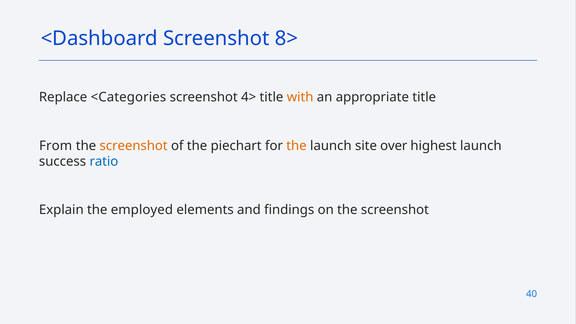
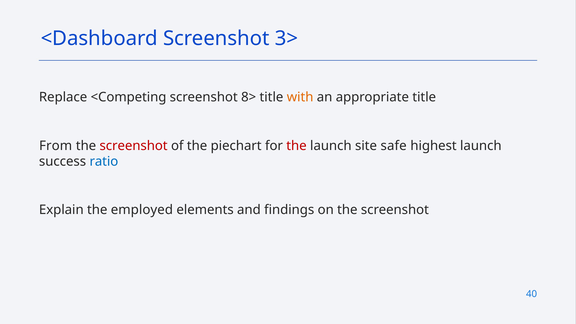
8>: 8> -> 3> (286, 38)
<Categories: <Categories -> <Competing (129, 97)
4>: 4> -> 8> (249, 97)
screenshot colour: orange -> red (134, 146)
the colour: orange -> red (296, 146)
over: over -> safe (394, 146)
